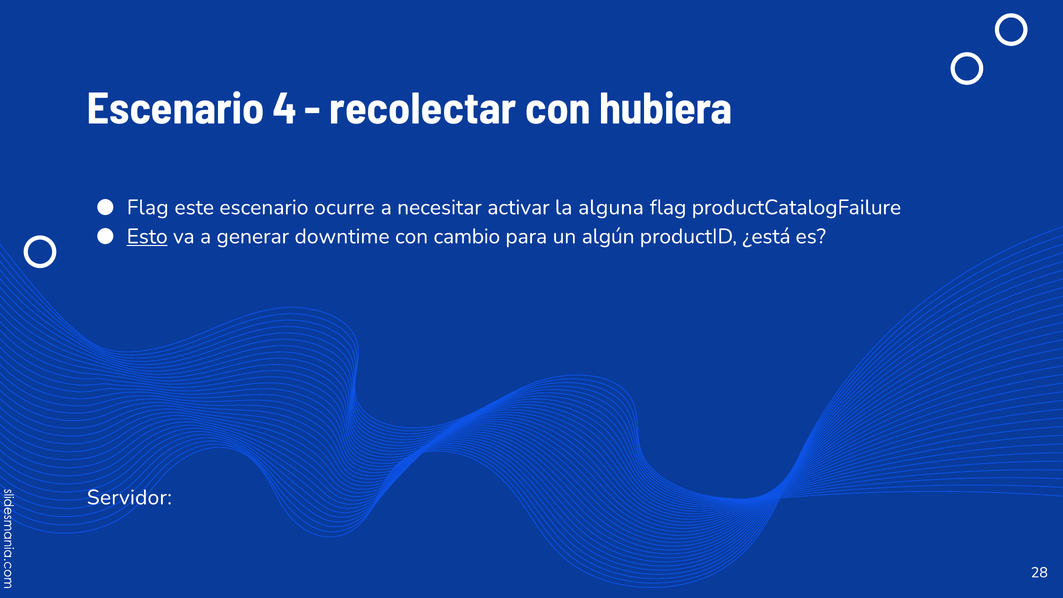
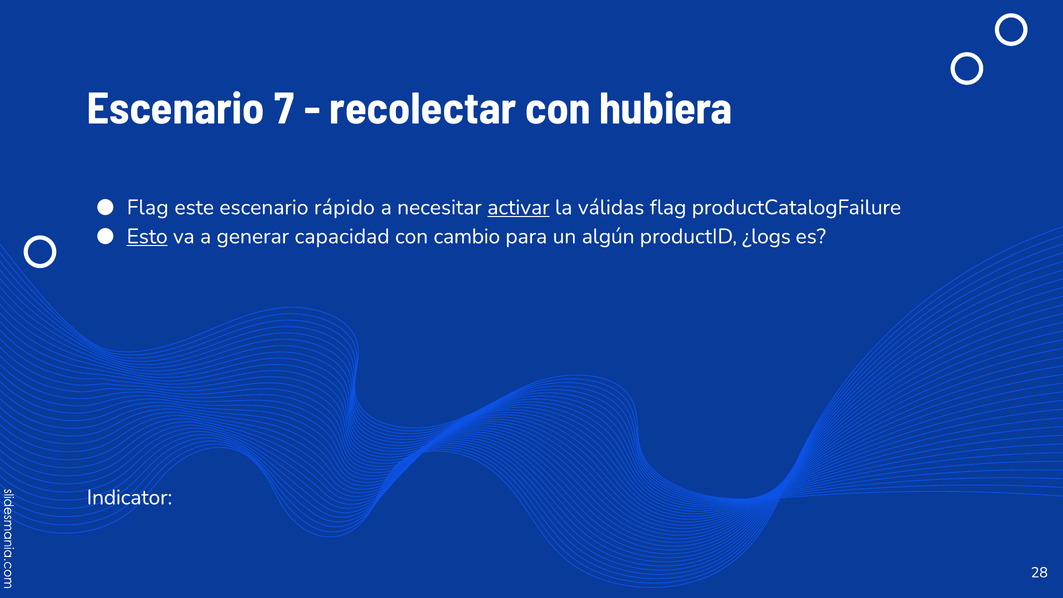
4: 4 -> 7 (284, 109)
ocurre: ocurre -> rápido (344, 207)
activar underline: none -> present (518, 207)
alguna: alguna -> válidas (611, 207)
downtime: downtime -> capacidad (342, 236)
¿está: ¿está -> ¿logs (766, 236)
Servidor: Servidor -> Indicator (130, 497)
